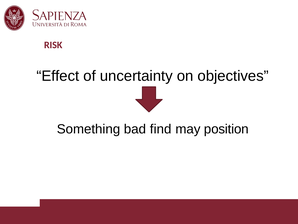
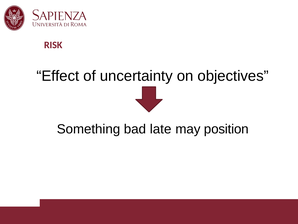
find: find -> late (161, 129)
